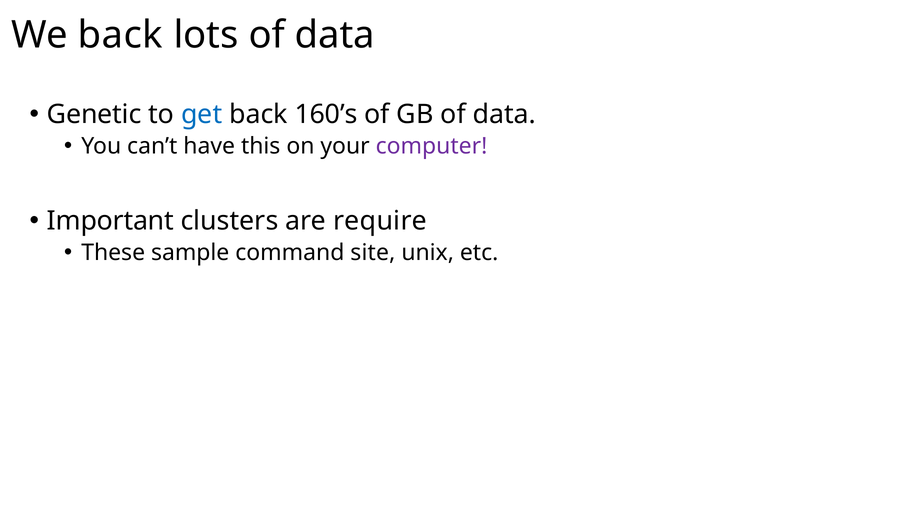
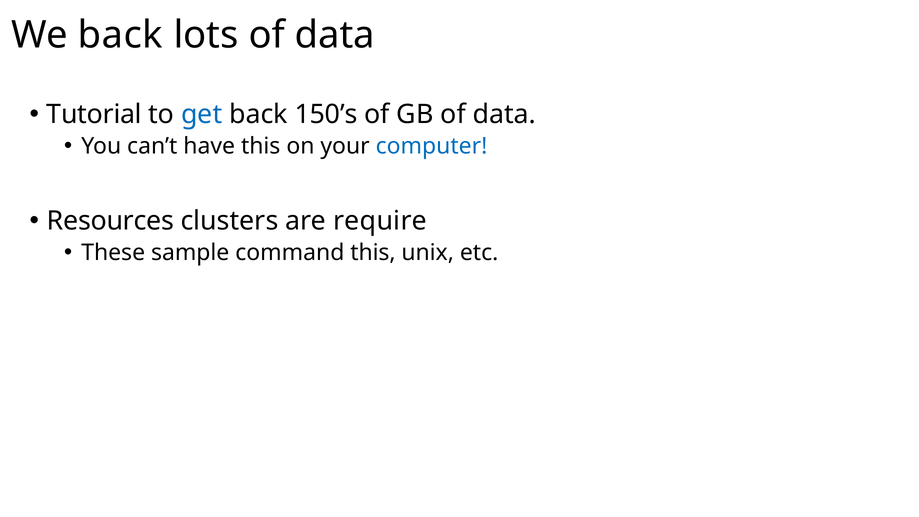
Genetic: Genetic -> Tutorial (94, 114)
160’s: 160’s -> 150’s (326, 114)
computer colour: purple -> blue (431, 146)
Important: Important -> Resources (110, 221)
command site: site -> this (373, 253)
